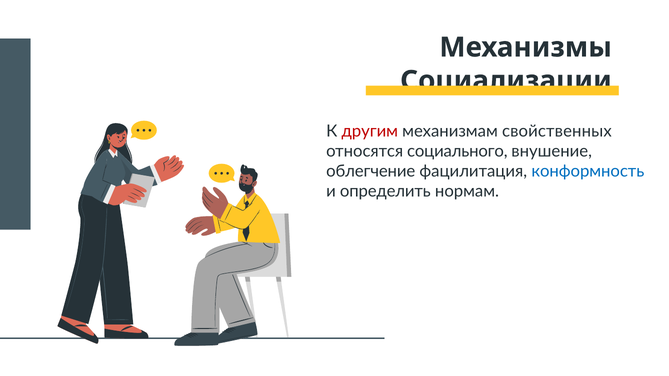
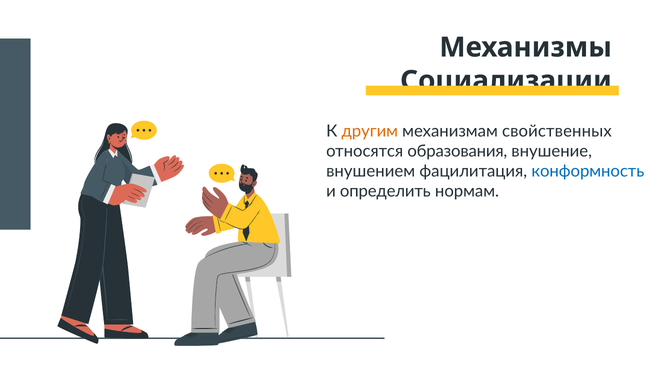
другим colour: red -> orange (370, 131)
социального: социального -> образования (457, 151)
облегчение: облегчение -> внушением (371, 172)
